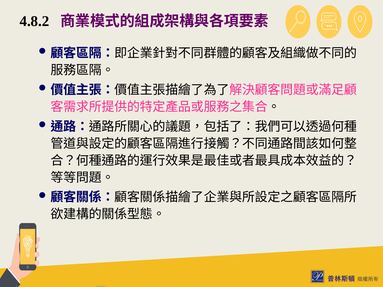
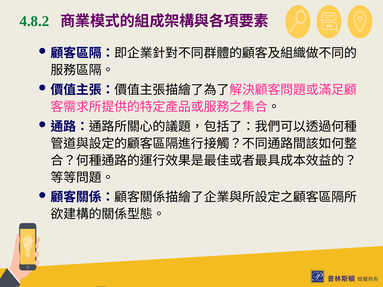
4.8.2 colour: black -> green (34, 21)
